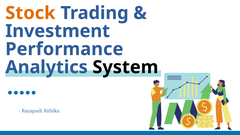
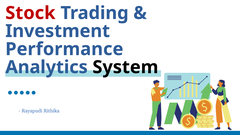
Stock colour: orange -> red (30, 13)
